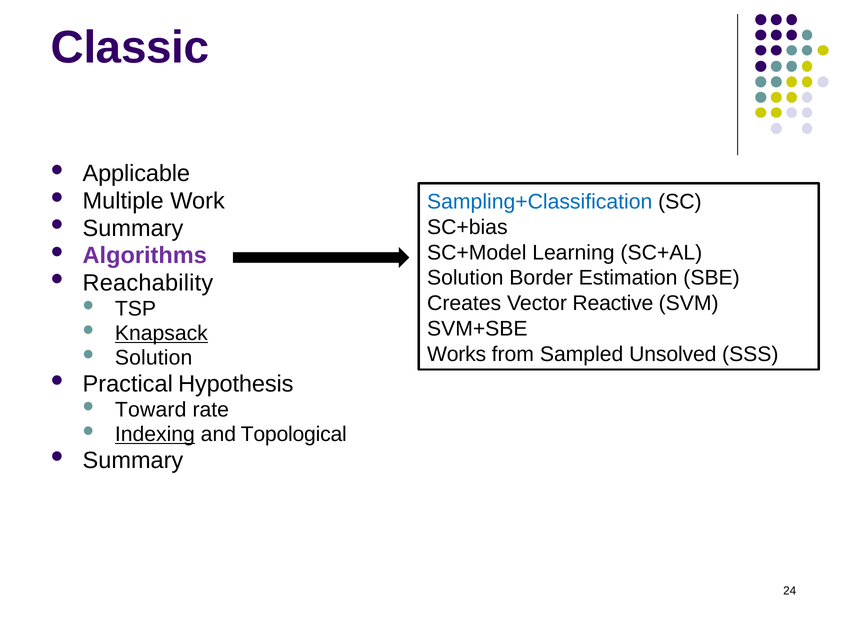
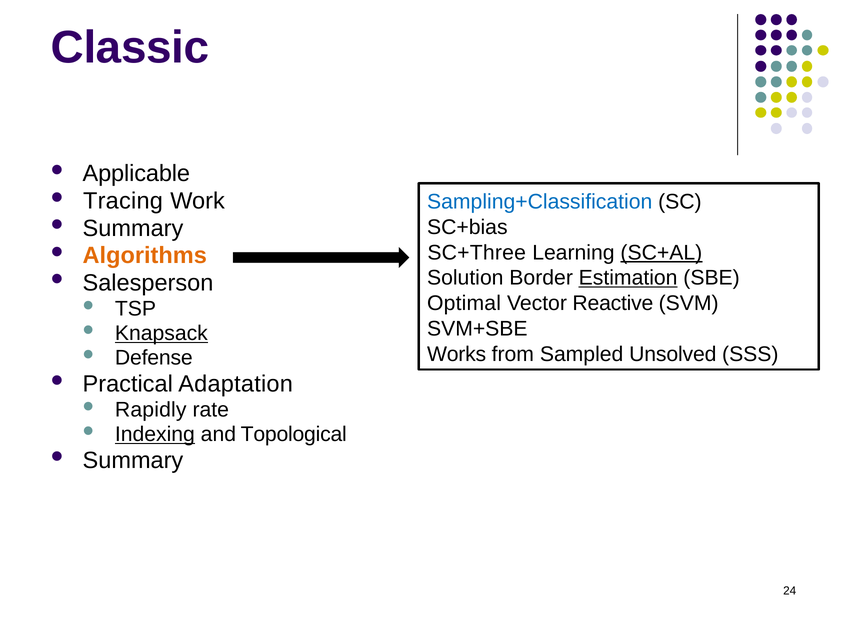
Multiple: Multiple -> Tracing (123, 201)
SC+Model: SC+Model -> SC+Three (477, 253)
SC+AL underline: none -> present (661, 253)
Algorithms colour: purple -> orange (145, 256)
Estimation underline: none -> present (628, 278)
Reachability: Reachability -> Salesperson (148, 283)
Creates: Creates -> Optimal (464, 303)
Solution: Solution -> Defense (154, 358)
Hypothesis: Hypothesis -> Adaptation (236, 384)
Toward: Toward -> Rapidly (151, 410)
